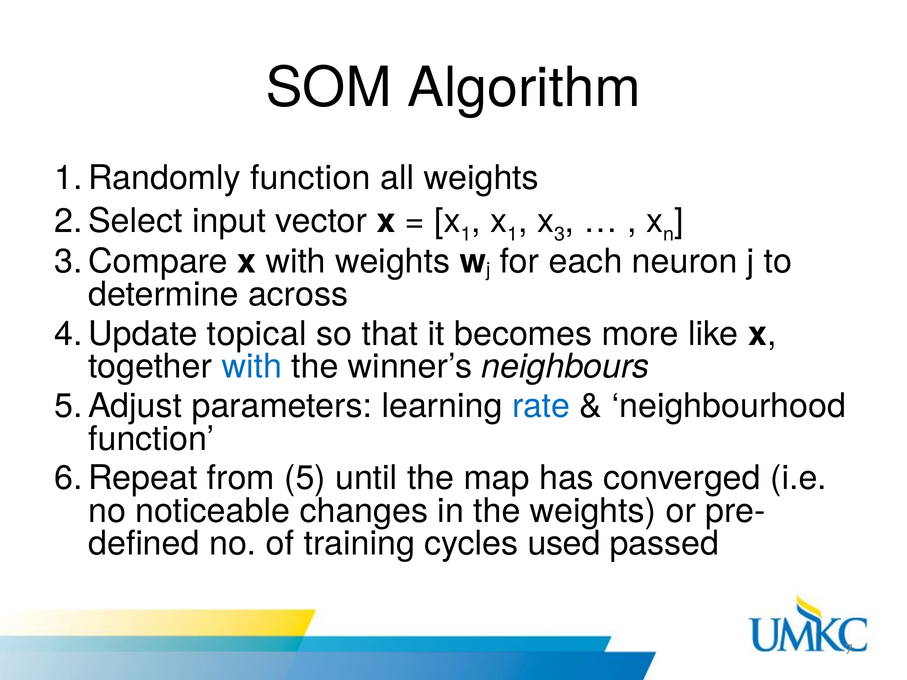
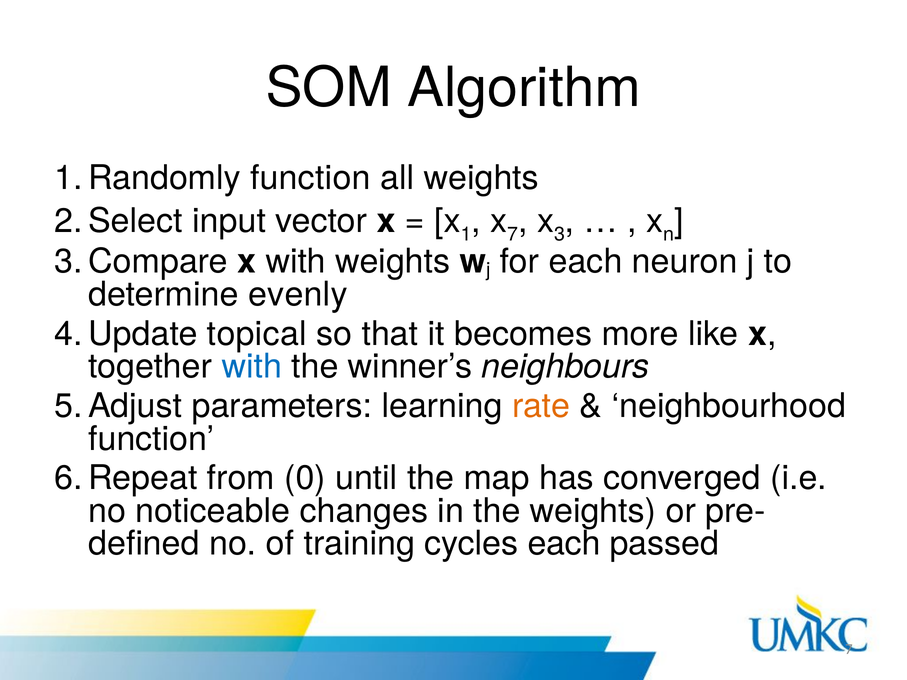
1: 1 -> 7 (513, 234)
across: across -> evenly (298, 295)
rate colour: blue -> orange (541, 406)
5: 5 -> 0 (305, 478)
cycles used: used -> each (564, 544)
